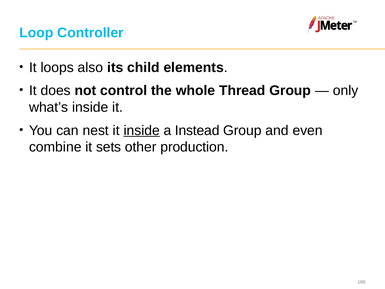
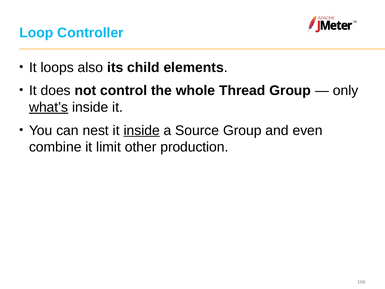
what’s underline: none -> present (49, 107)
Instead: Instead -> Source (197, 130)
sets: sets -> limit (109, 147)
